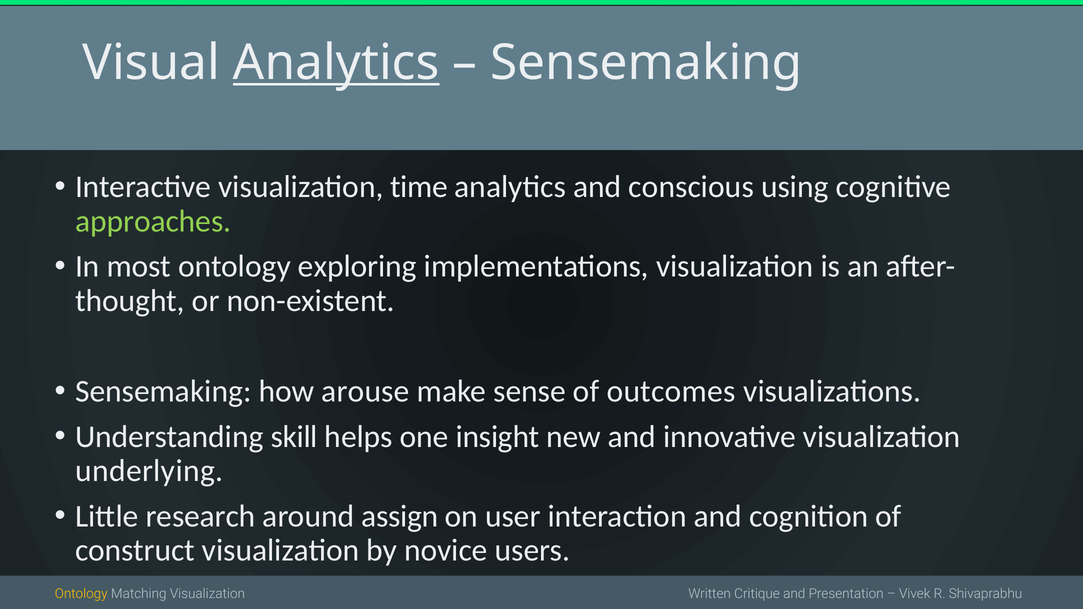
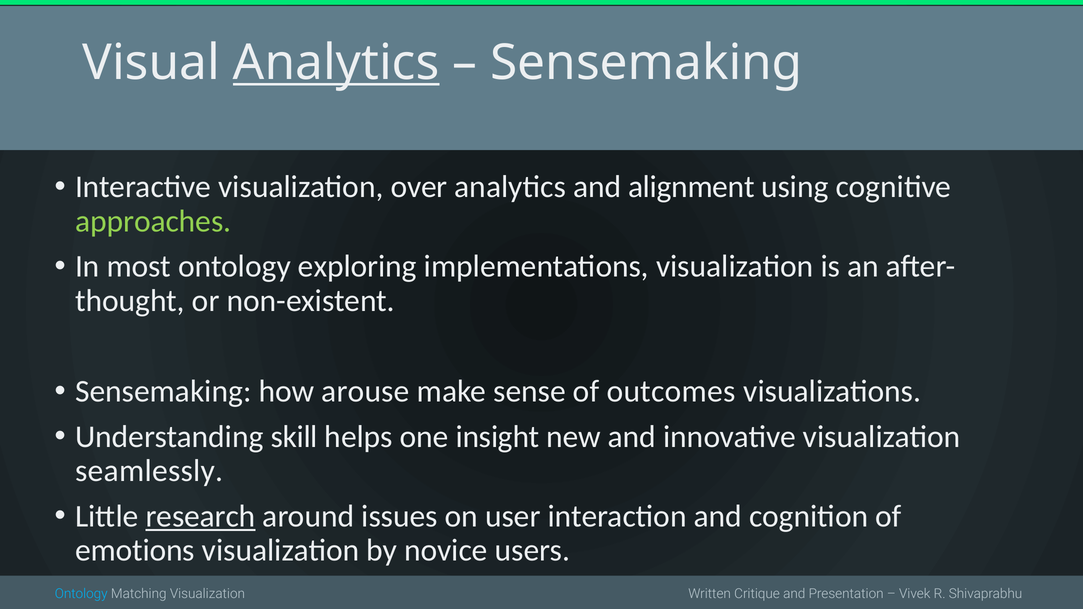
time: time -> over (419, 187)
conscious: conscious -> alignment (691, 187)
underlying: underlying -> seamlessly (149, 471)
research underline: none -> present (201, 516)
assign: assign -> issues (400, 516)
construct: construct -> emotions (135, 551)
Ontology colour: yellow -> light blue (81, 594)
